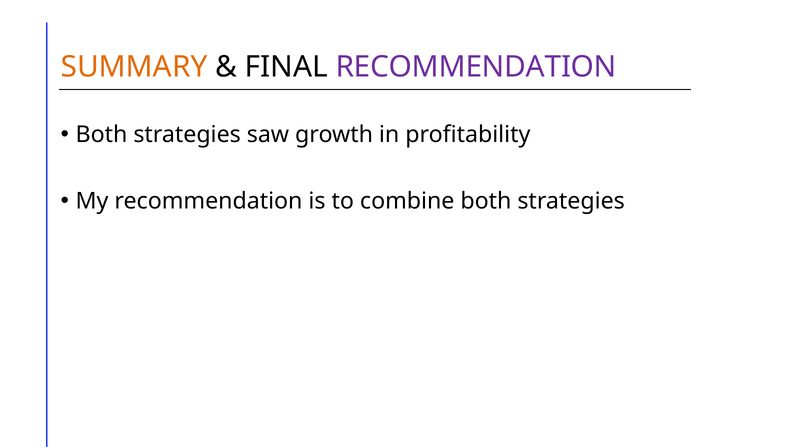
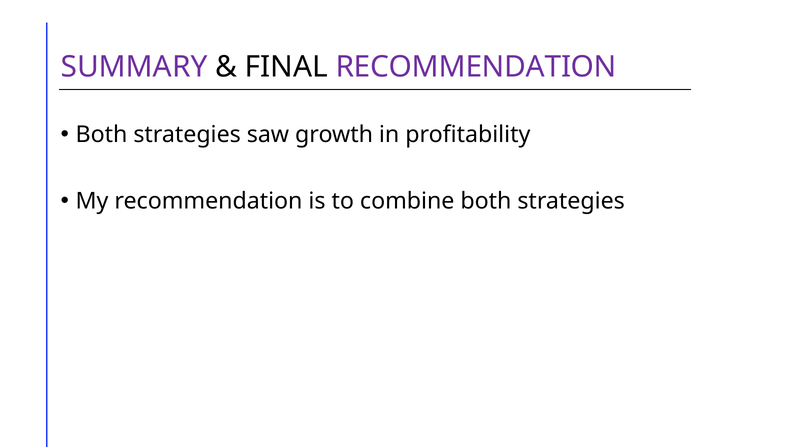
SUMMARY colour: orange -> purple (134, 67)
